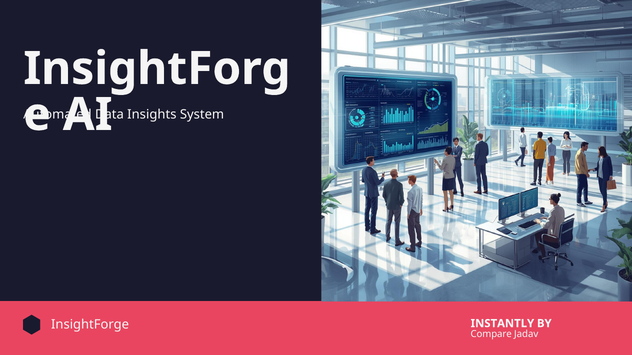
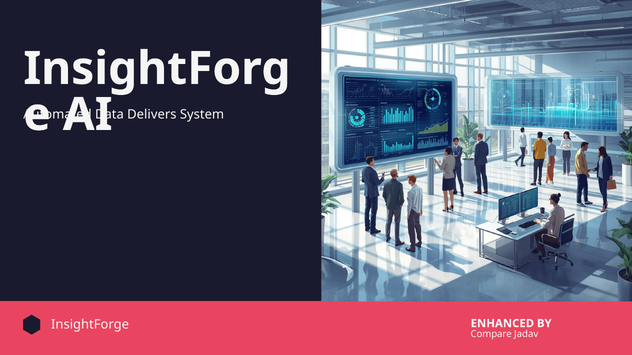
Insights: Insights -> Delivers (152, 115)
INSTANTLY: INSTANTLY -> ENHANCED (502, 324)
